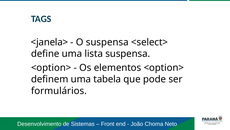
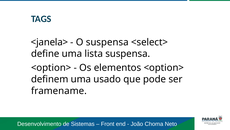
tabela: tabela -> usado (107, 79)
formulários: formulários -> framename (59, 90)
